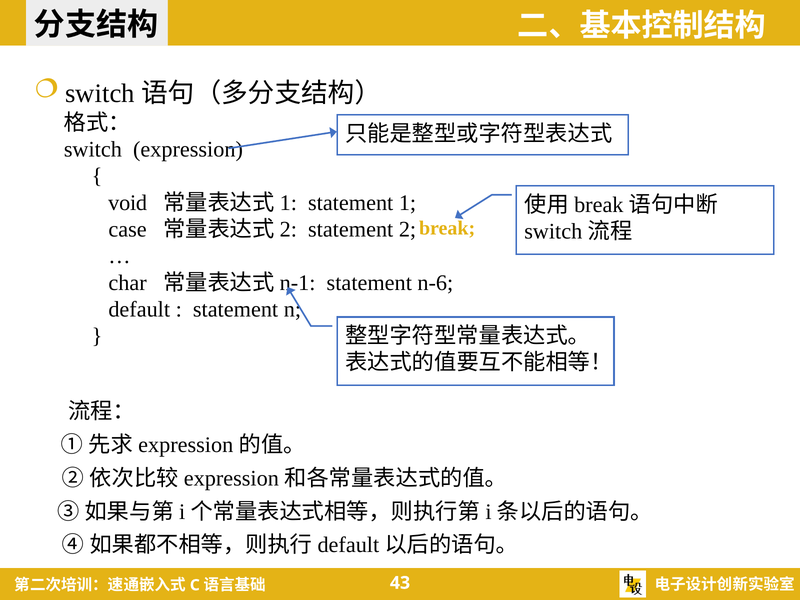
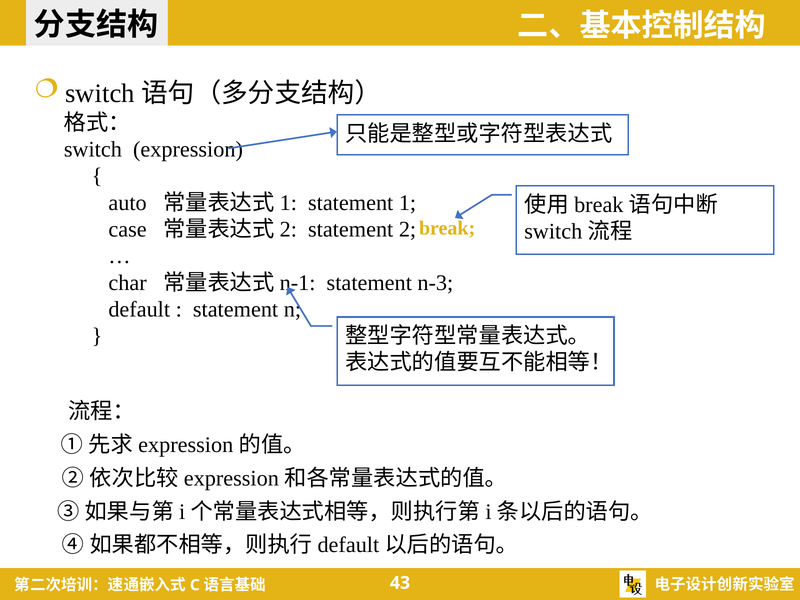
void: void -> auto (128, 203)
n-6: n-6 -> n-3 (435, 283)
